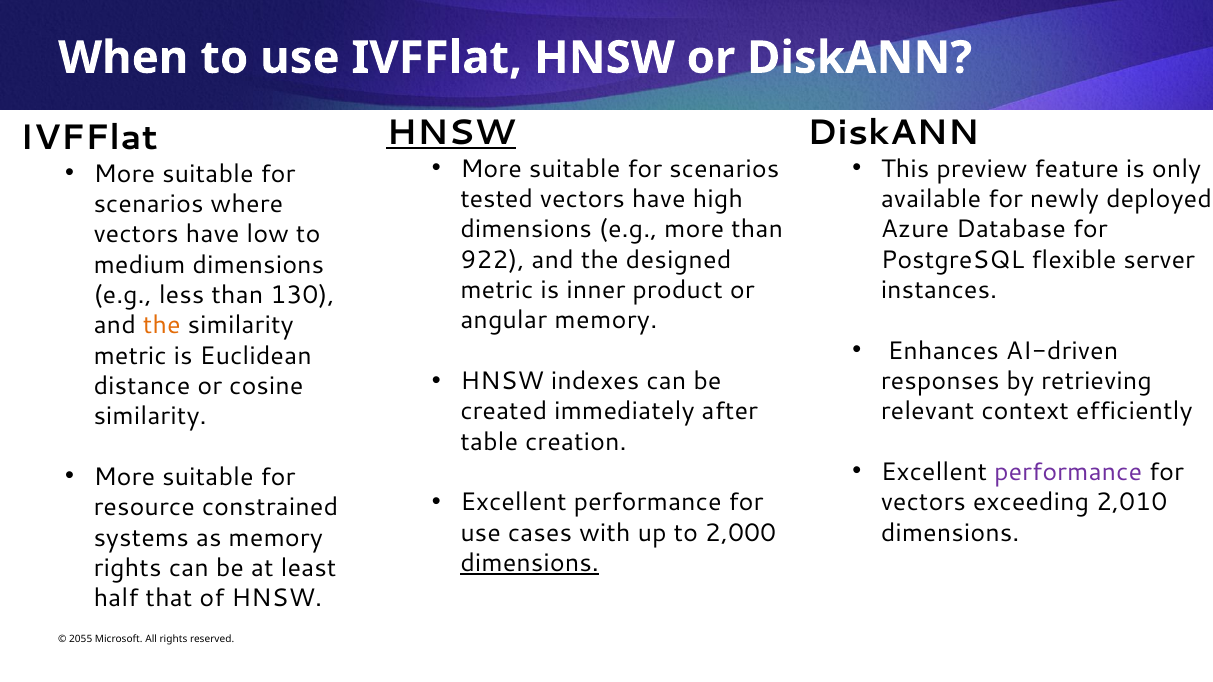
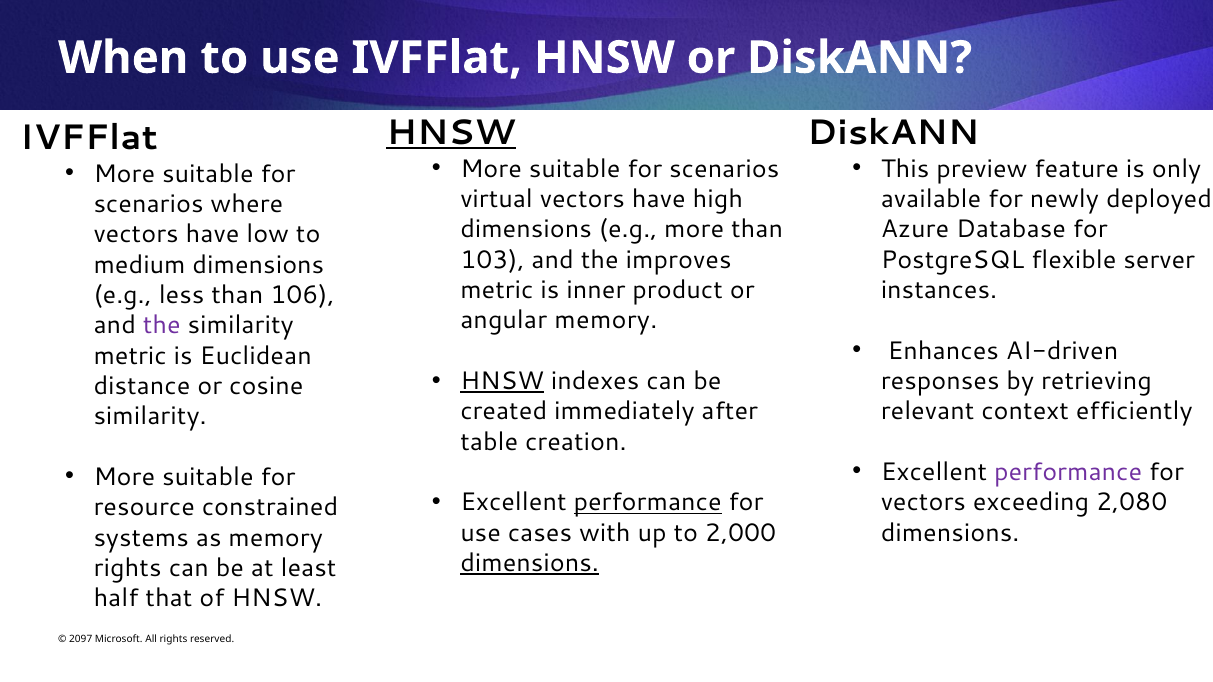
tested: tested -> virtual (497, 199)
922: 922 -> 103 (492, 260)
designed: designed -> improves (679, 260)
130: 130 -> 106 (302, 295)
the colour: orange -> purple (162, 326)
HNSW underline: none -> present (502, 381)
performance underline: none -> present (648, 503)
2,010: 2,010 -> 2,080 (1132, 503)
2055: 2055 -> 2097 (81, 639)
